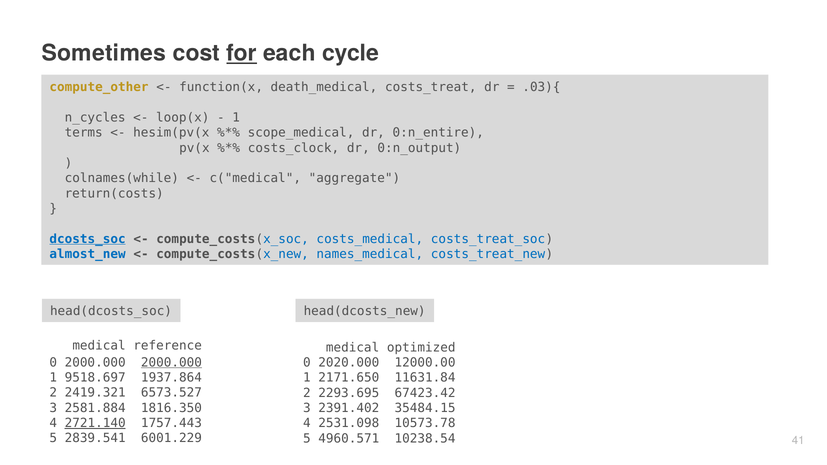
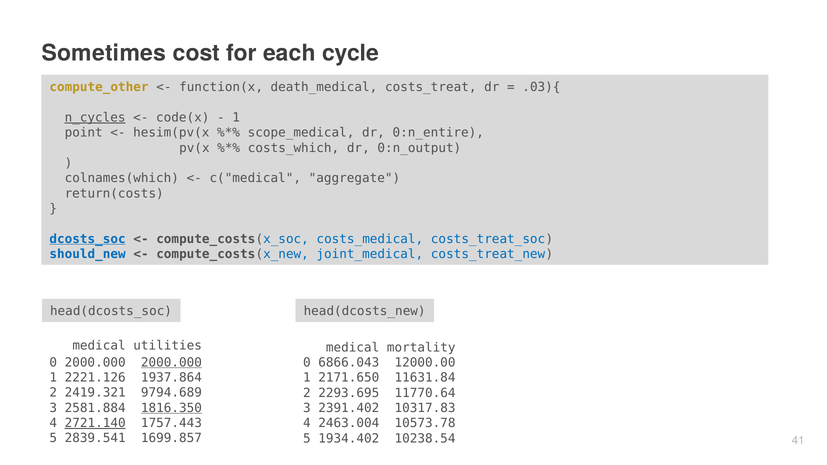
for underline: present -> none (242, 53)
n_cycles underline: none -> present (95, 118)
loop(x: loop(x -> code(x (183, 118)
terms: terms -> point (84, 133)
costs_clock: costs_clock -> costs_which (293, 148)
colnames(while: colnames(while -> colnames(which (122, 178)
almost_new: almost_new -> should_new (88, 254)
names_medical: names_medical -> joint_medical (370, 254)
reference: reference -> utilities (168, 346)
optimized: optimized -> mortality (421, 348)
2020.000: 2020.000 -> 6866.043 (349, 363)
9518.697: 9518.697 -> 2221.126 (95, 378)
6573.527: 6573.527 -> 9794.689 (171, 393)
67423.42: 67423.42 -> 11770.64 (425, 393)
1816.350 underline: none -> present (171, 408)
35484.15: 35484.15 -> 10317.83 (425, 408)
2531.098: 2531.098 -> 2463.004 (349, 423)
6001.229: 6001.229 -> 1699.857 (171, 438)
4960.571: 4960.571 -> 1934.402 (349, 439)
